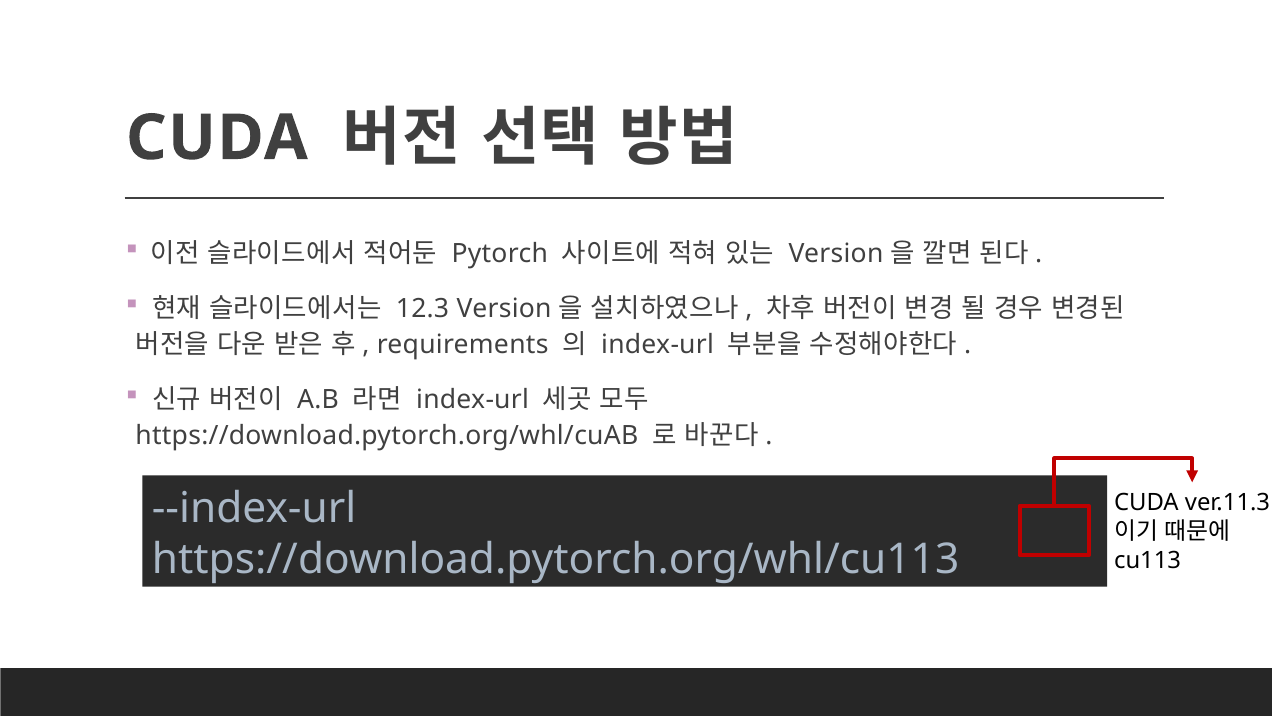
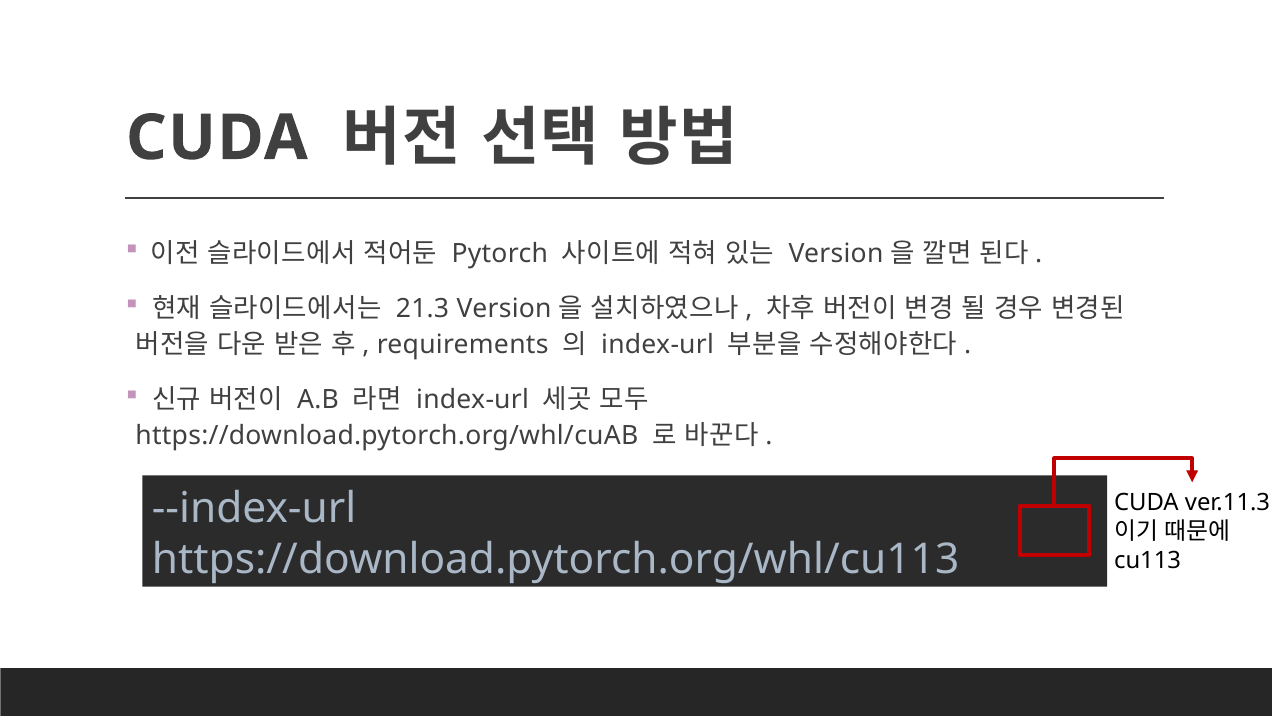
12.3: 12.3 -> 21.3 (423, 308)
